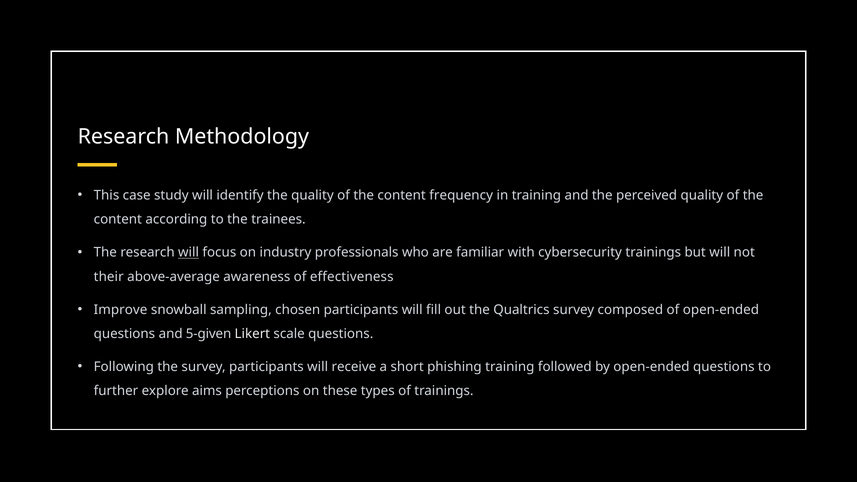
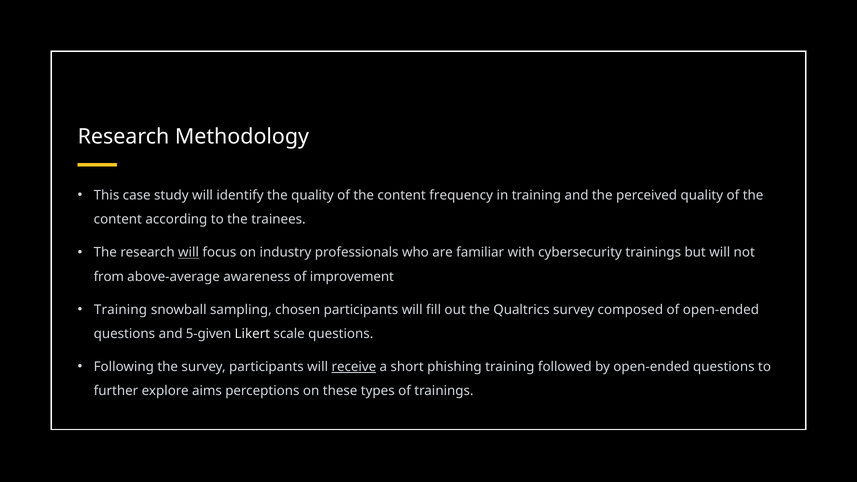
their: their -> from (109, 277)
effectiveness: effectiveness -> improvement (352, 277)
Improve: Improve -> Training (121, 310)
receive underline: none -> present (354, 367)
